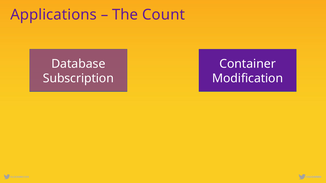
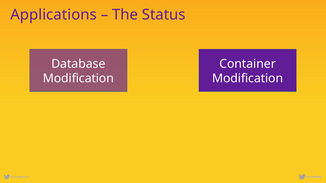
Count: Count -> Status (164, 15)
Subscription: Subscription -> Modification (78, 79)
